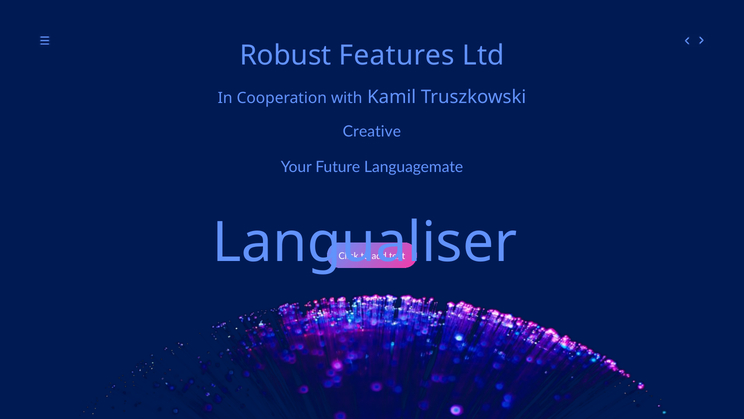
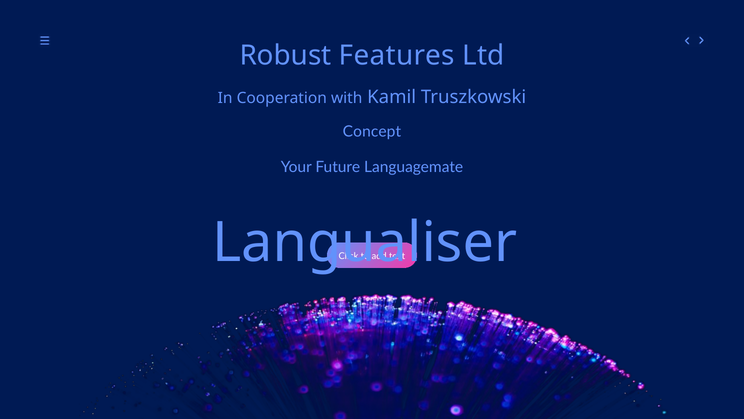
Creative: Creative -> Concept (372, 131)
